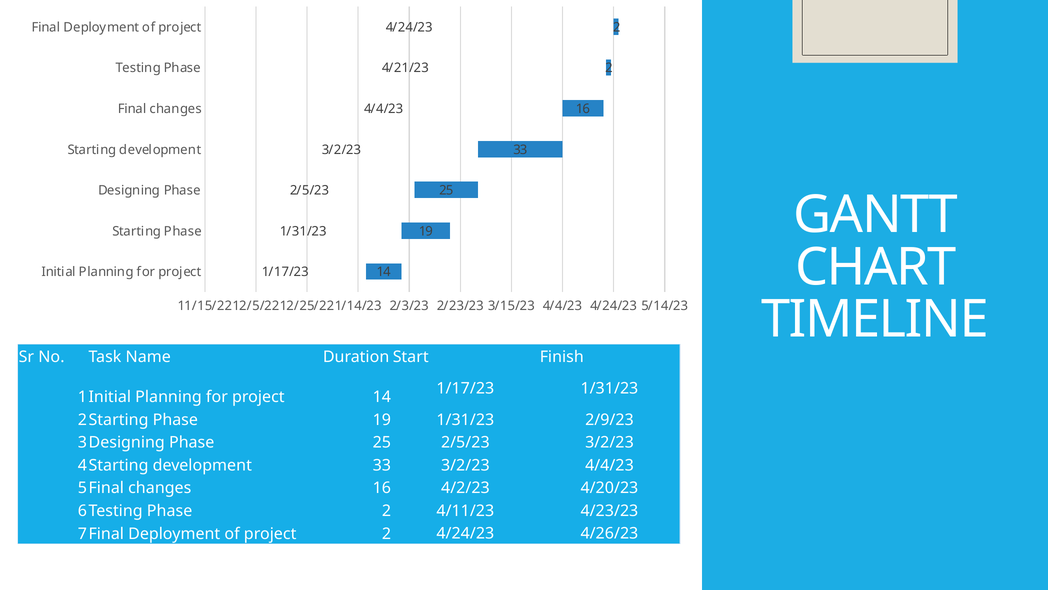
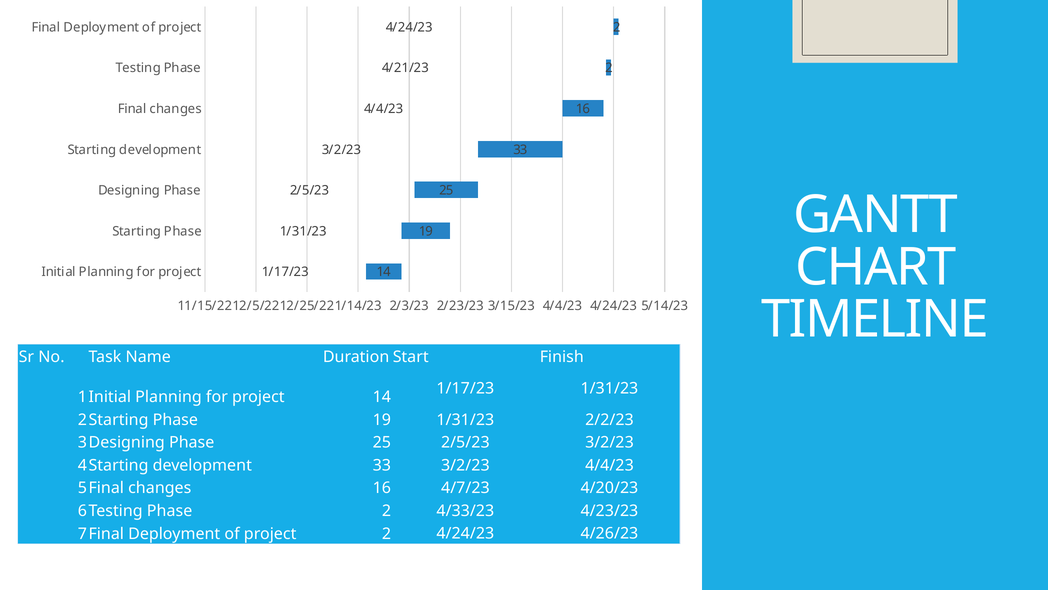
2/9/23: 2/9/23 -> 2/2/23 (609, 420)
4/2/23: 4/2/23 -> 4/7/23 (465, 488)
4/11/23: 4/11/23 -> 4/33/23 (465, 511)
